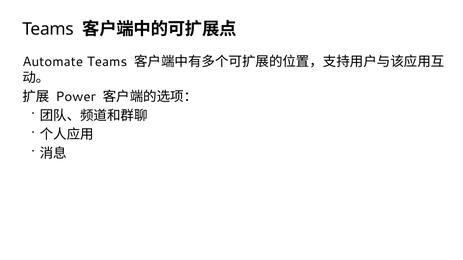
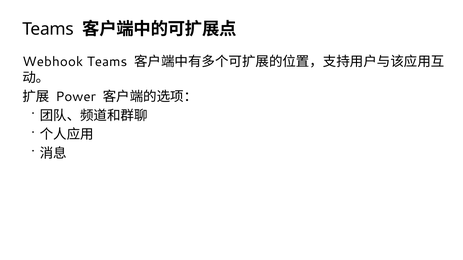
Automate: Automate -> Webhook (53, 62)
